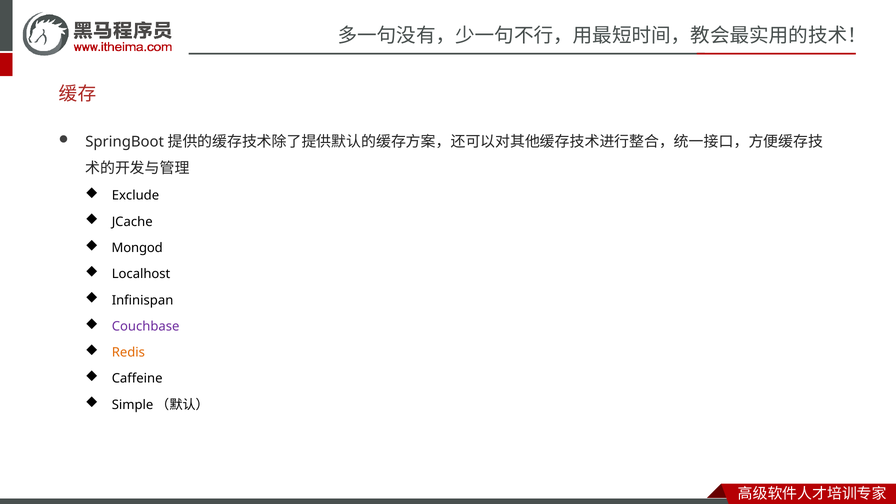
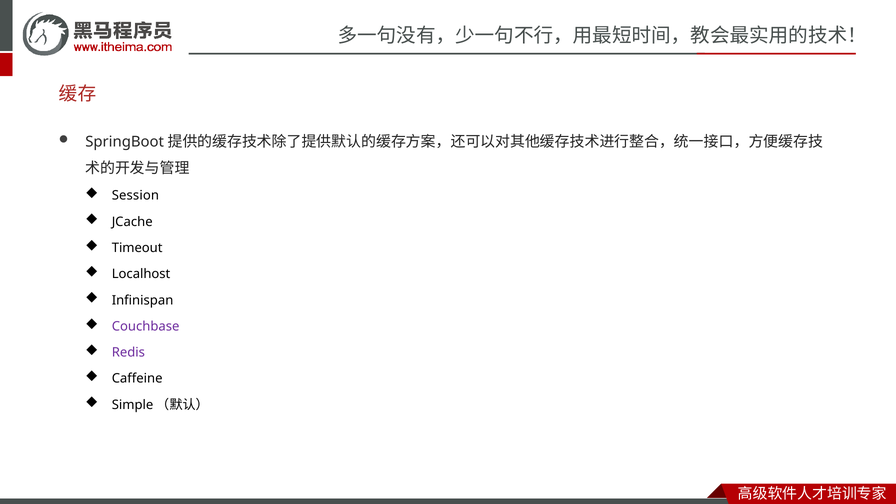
Exclude: Exclude -> Session (135, 196)
Mongod: Mongod -> Timeout (137, 248)
Redis colour: orange -> purple (128, 353)
